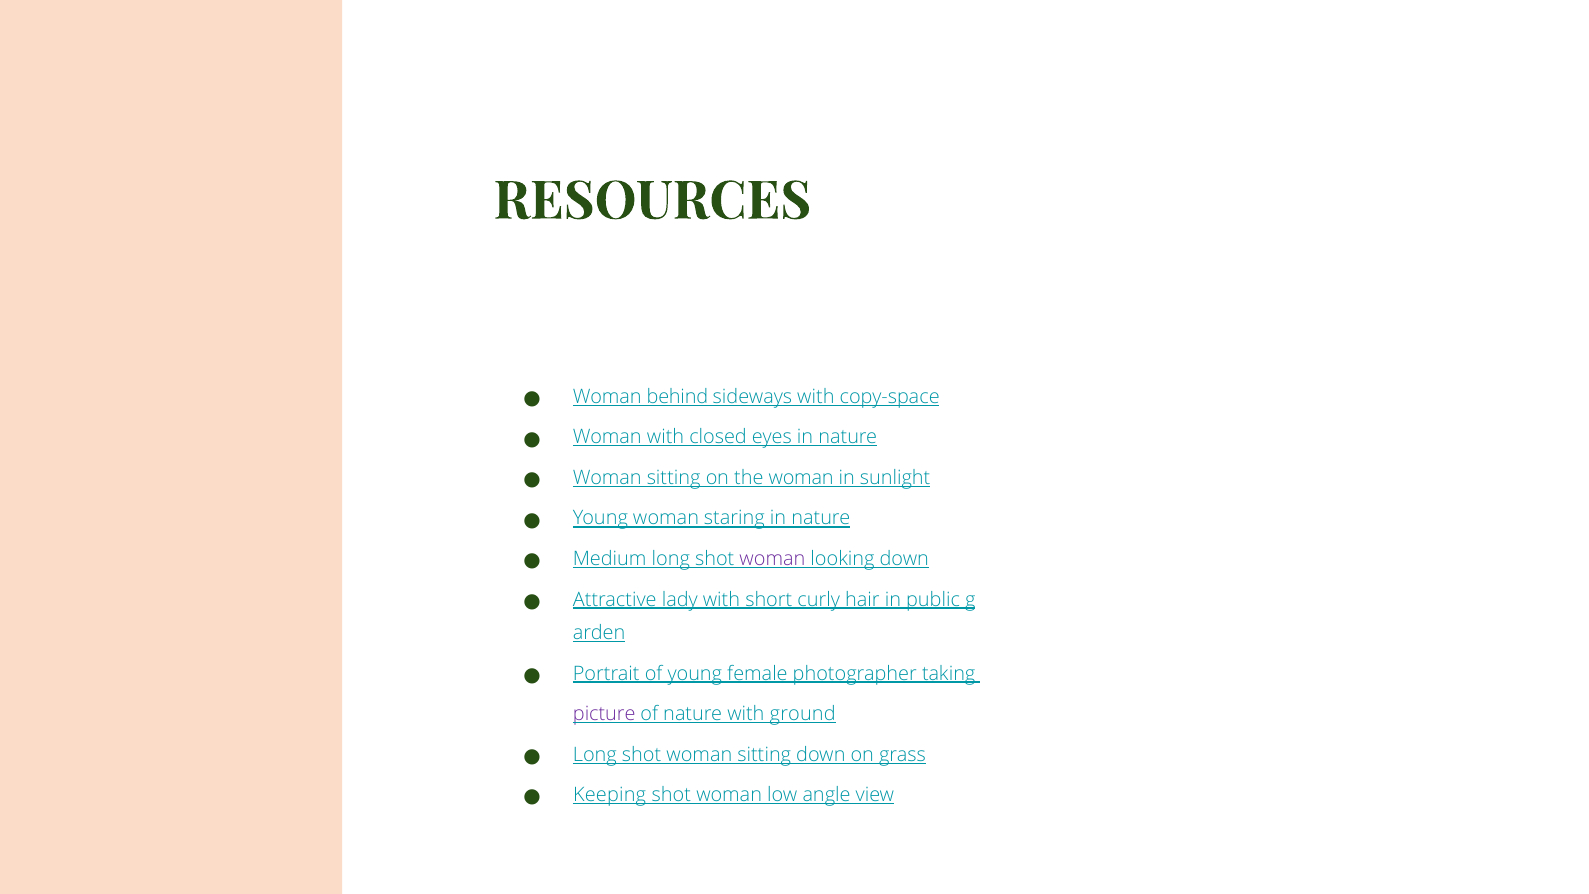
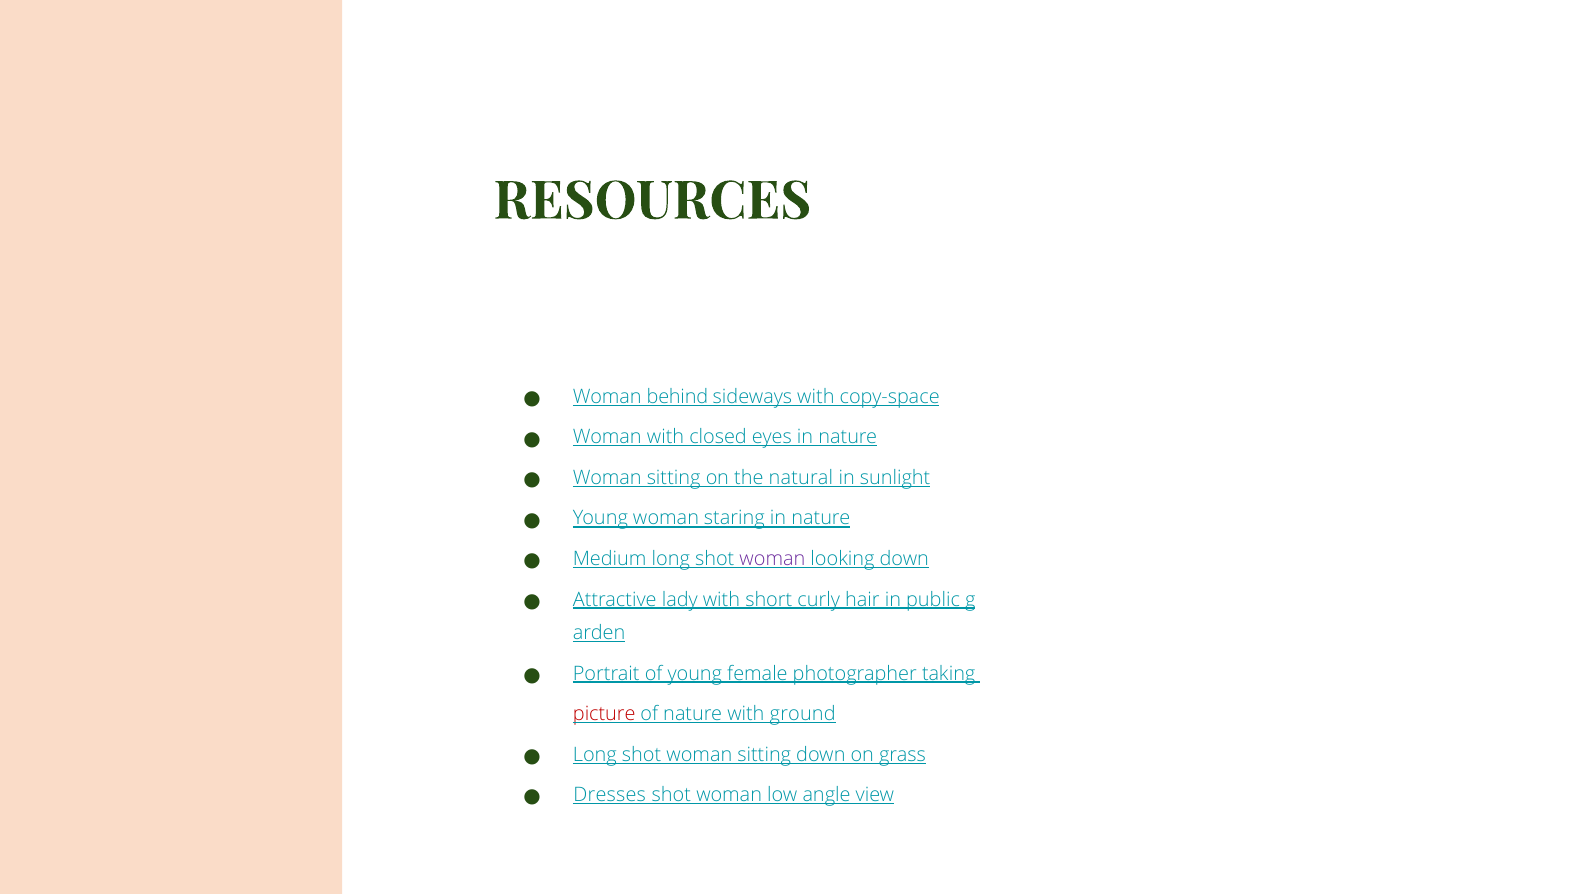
the woman: woman -> natural (801, 478)
picture colour: purple -> red (604, 714)
Keeping: Keeping -> Dresses (610, 795)
